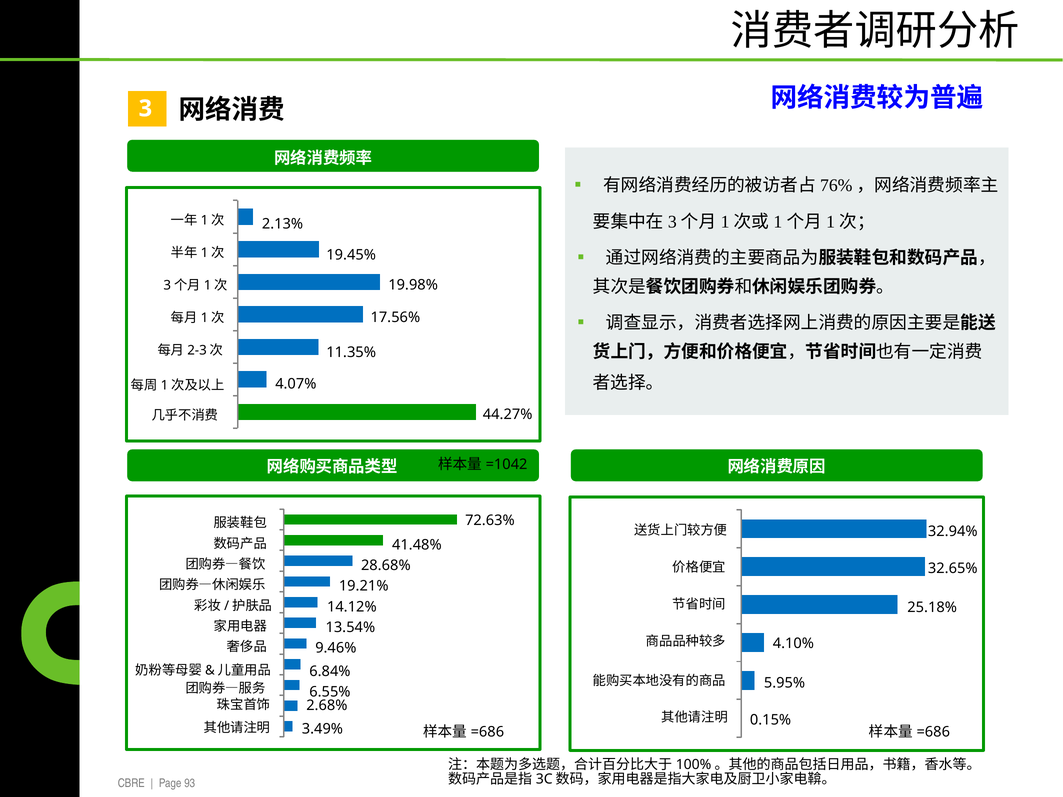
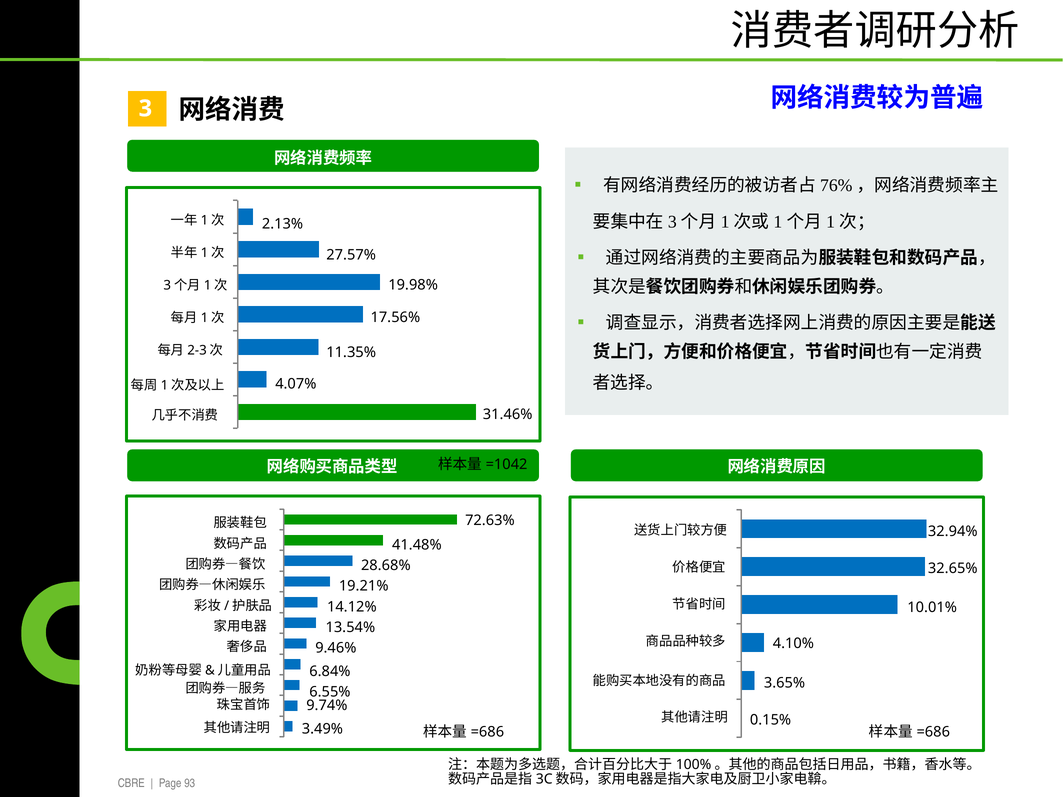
19.45%: 19.45% -> 27.57% (351, 255)
44.27%: 44.27% -> 31.46% (508, 414)
25.18%: 25.18% -> 10.01% (932, 608)
5.95%: 5.95% -> 3.65% (785, 683)
2.68%: 2.68% -> 9.74% (327, 706)
